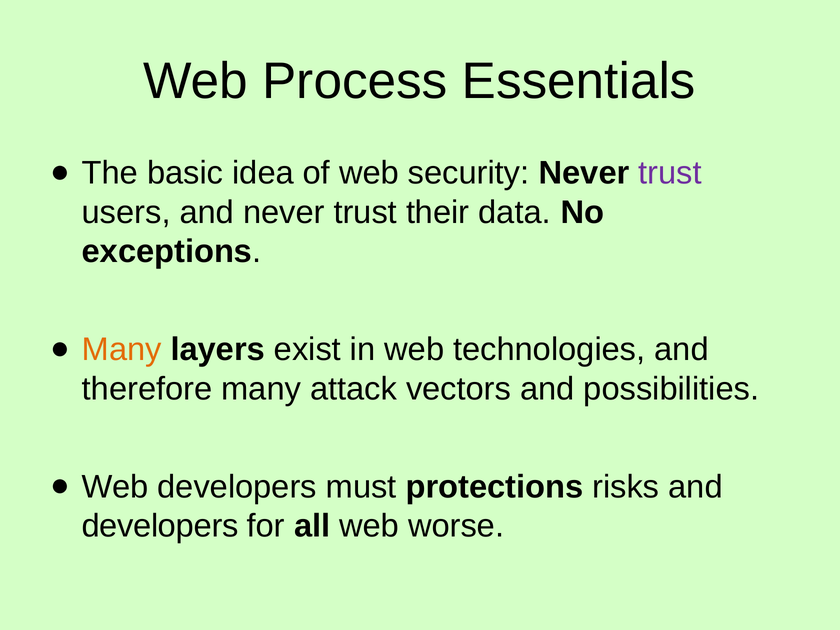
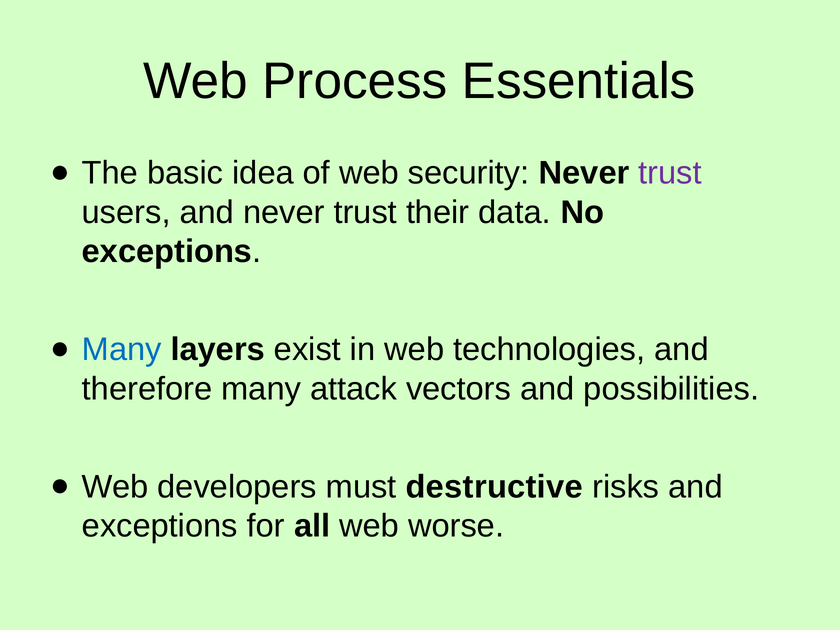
Many colour: orange -> blue (122, 350)
protections: protections -> destructive (494, 487)
developers: developers -> exceptions (160, 526)
